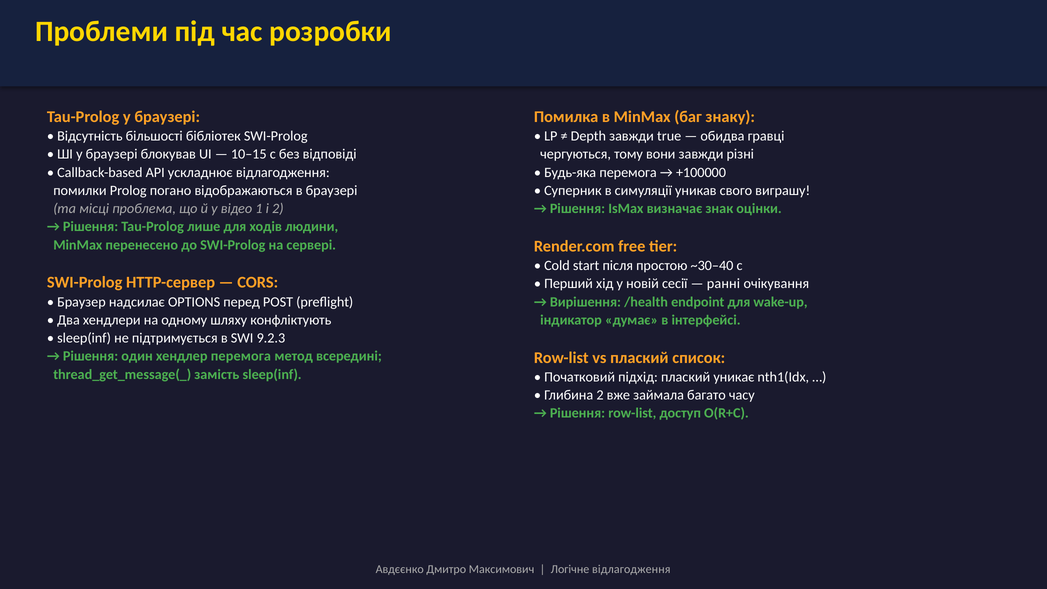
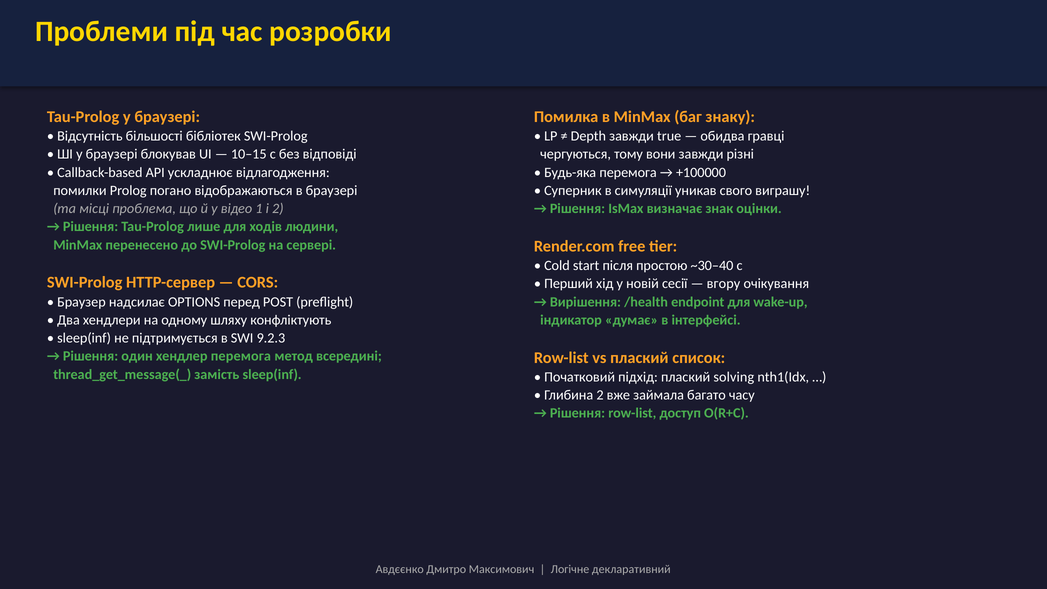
ранні: ранні -> вгору (723, 284)
уникає: уникає -> solving (734, 377)
Логічне відлагодження: відлагодження -> декларативний (631, 570)
